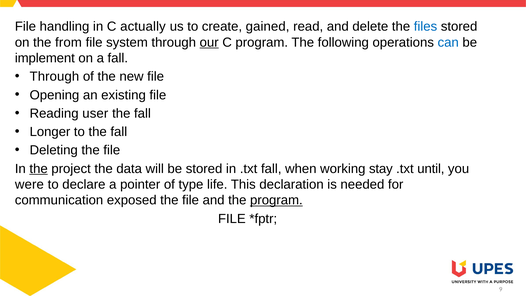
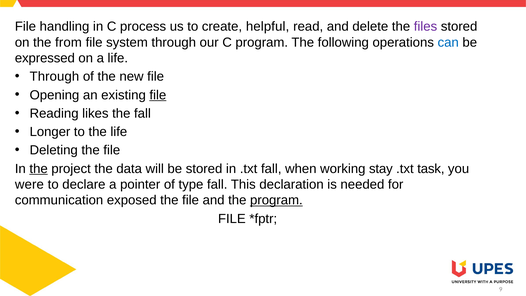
actually: actually -> process (143, 27)
gained: gained -> helpful (268, 27)
files colour: blue -> purple (425, 27)
our underline: present -> none (209, 42)
implement: implement -> expressed (45, 58)
a fall: fall -> life (118, 58)
file underline: none -> present (158, 95)
user: user -> likes (95, 113)
to the fall: fall -> life (119, 132)
until: until -> task (431, 169)
type life: life -> fall (217, 184)
